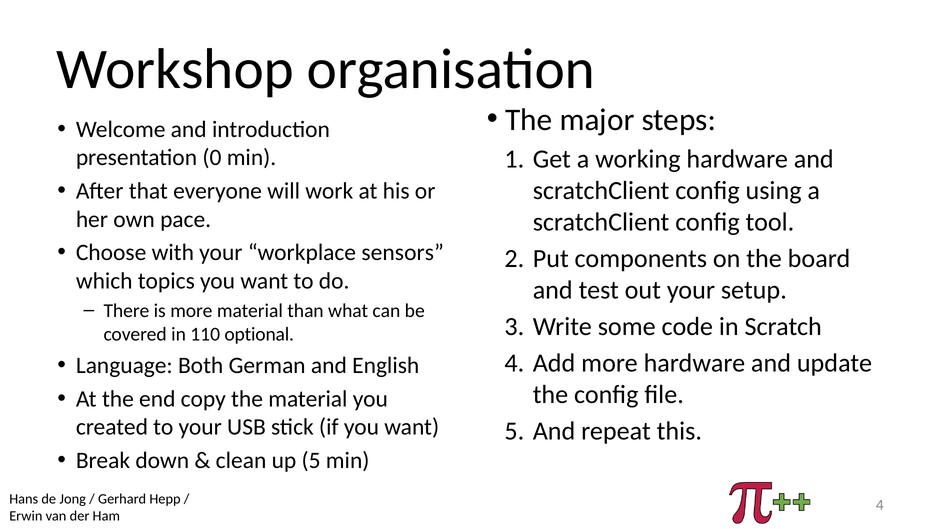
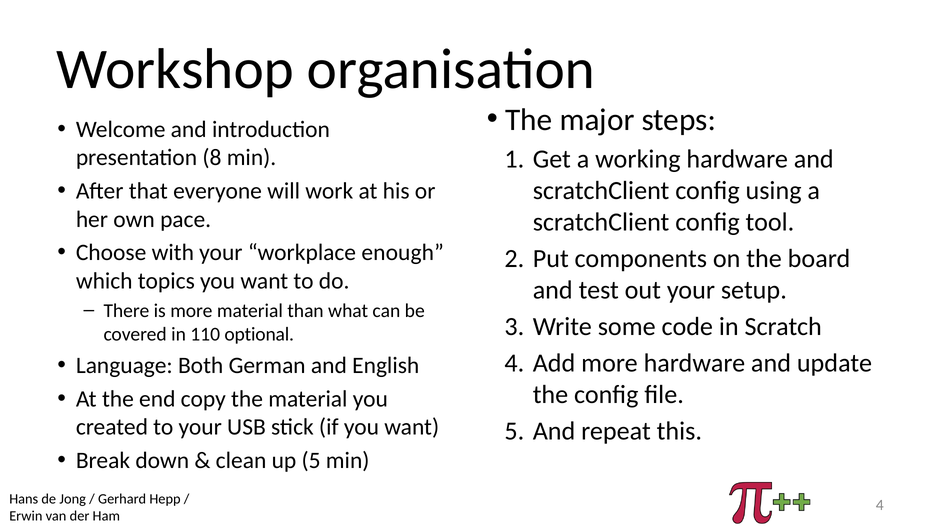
0: 0 -> 8 (212, 158)
sensors: sensors -> enough (403, 253)
